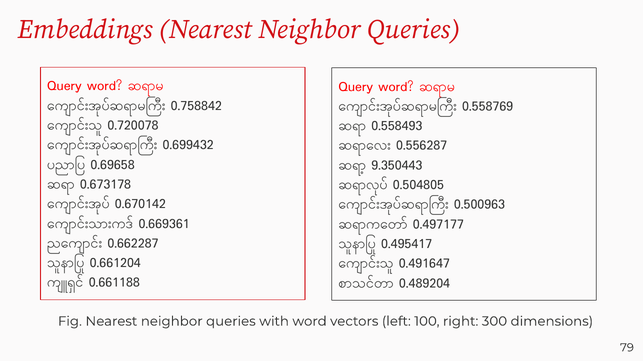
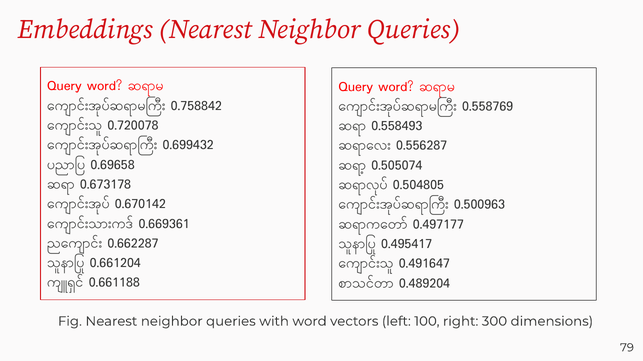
9.350443: 9.350443 -> 0.505074 (397, 165)
